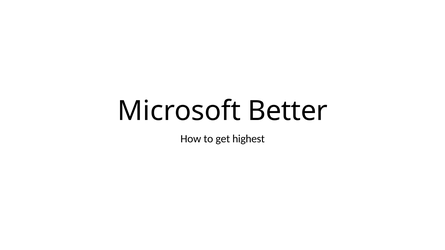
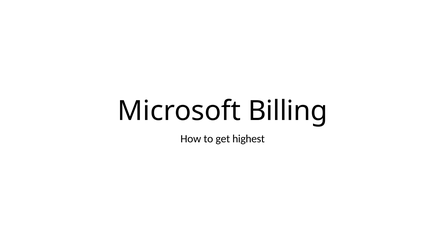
Better: Better -> Billing (288, 111)
